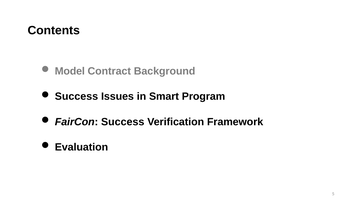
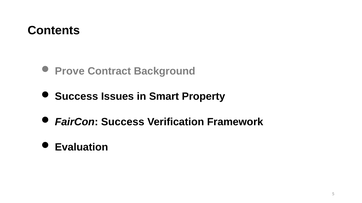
Model: Model -> Prove (70, 71)
Program: Program -> Property (204, 97)
